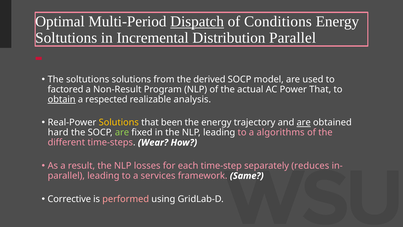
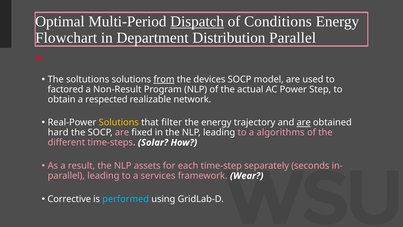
Soltutions: Soltutions -> Flowchart (66, 38)
Incremental: Incremental -> Department (153, 38)
from underline: none -> present (164, 79)
derived: derived -> devices (209, 79)
Power That: That -> Step (320, 89)
obtain underline: present -> none (62, 99)
analysis: analysis -> network (192, 99)
been: been -> filter (172, 122)
are colour: light green -> pink (122, 132)
Wear: Wear -> Solar (153, 142)
losses: losses -> assets (147, 166)
reduces: reduces -> seconds (310, 166)
Same: Same -> Wear (247, 176)
performed colour: pink -> light blue (126, 199)
